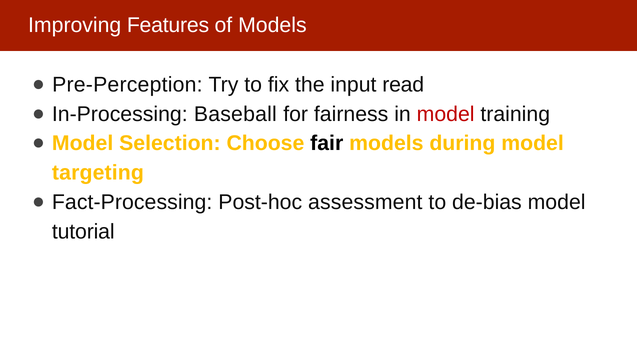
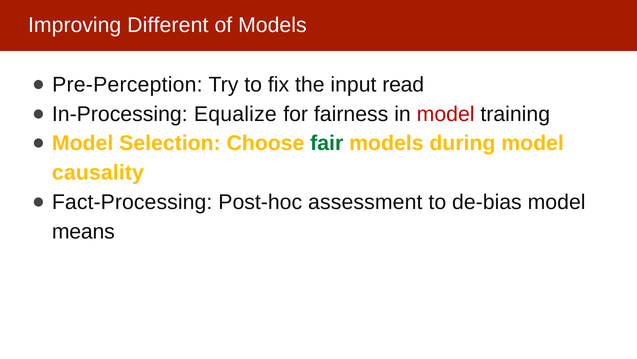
Features: Features -> Different (168, 25)
Baseball: Baseball -> Equalize (235, 114)
fair colour: black -> green (327, 143)
targeting: targeting -> causality (98, 172)
tutorial: tutorial -> means (83, 231)
